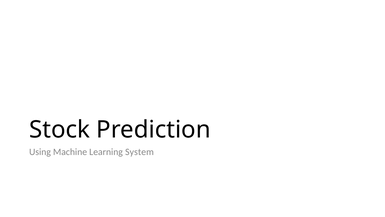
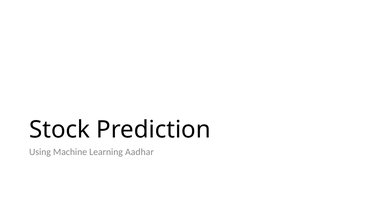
System: System -> Aadhar (139, 152)
